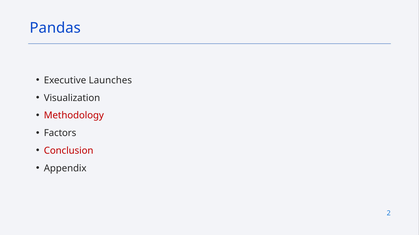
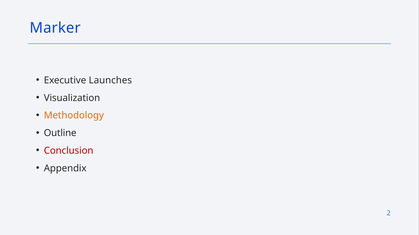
Pandas: Pandas -> Marker (55, 28)
Methodology colour: red -> orange (74, 116)
Factors: Factors -> Outline (60, 133)
